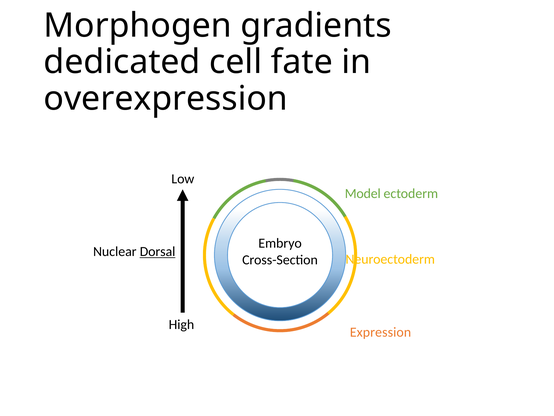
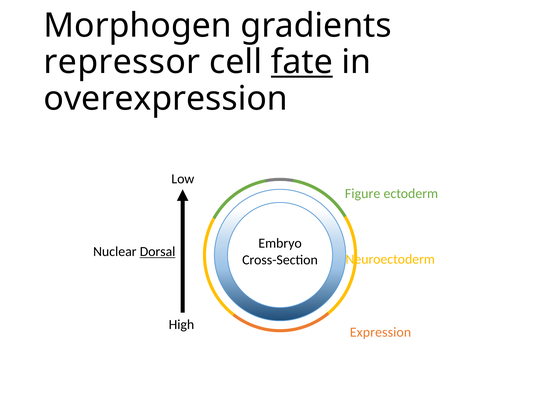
dedicated: dedicated -> repressor (122, 62)
fate underline: none -> present (302, 62)
Model: Model -> Figure (363, 193)
